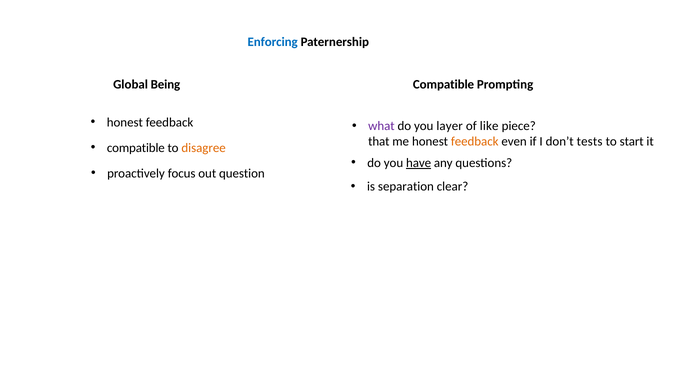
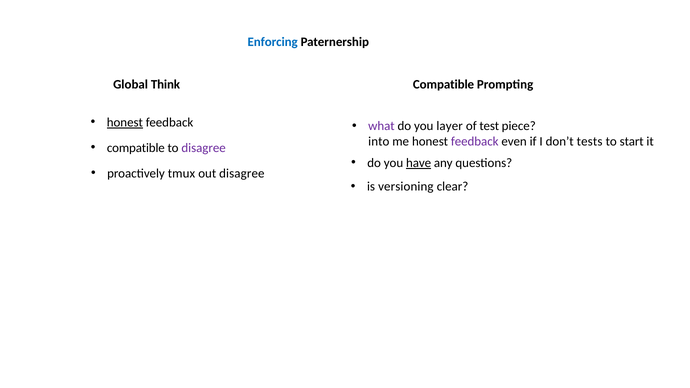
Being: Being -> Think (165, 84)
honest underline: none -> present (125, 122)
like: like -> test (489, 126)
that: that -> into (379, 142)
feedback colour: orange -> purple (475, 142)
disagree colour: orange -> purple (204, 148)
focus: focus -> tmux (181, 173)
out question: question -> disagree (242, 173)
separation: separation -> versioning (406, 186)
